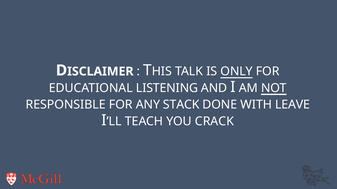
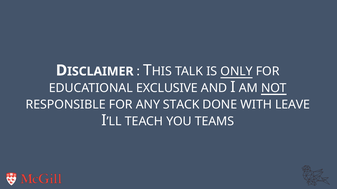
LISTENING: LISTENING -> EXCLUSIVE (167, 88)
CRACK: CRACK -> TEAMS (214, 122)
